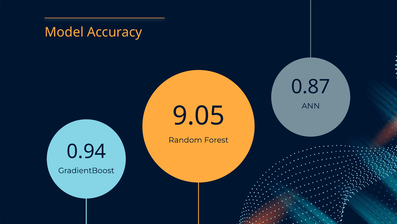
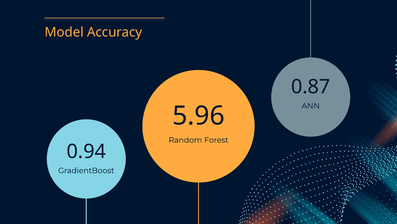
9.05: 9.05 -> 5.96 (198, 115)
